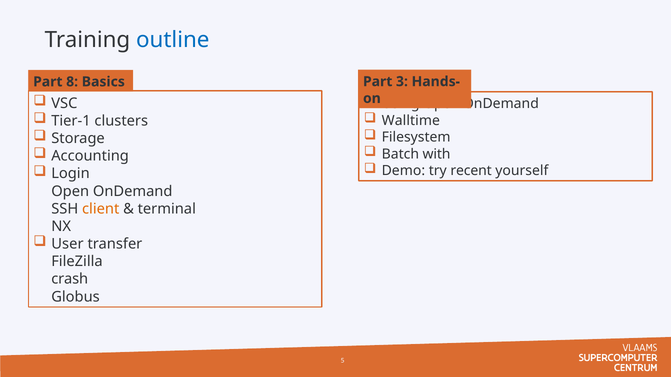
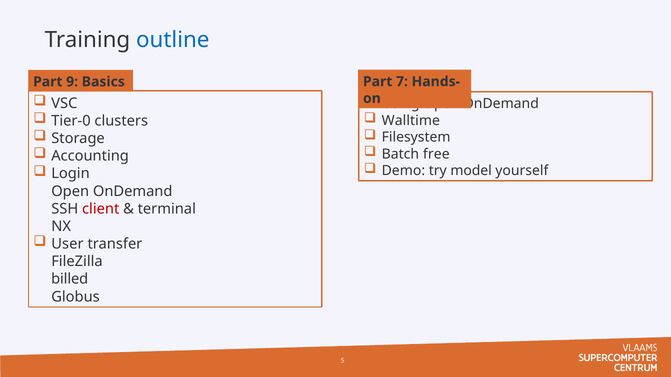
3: 3 -> 7 (402, 82)
8: 8 -> 9 (72, 82)
Tier-1: Tier-1 -> Tier-0 (71, 121)
with: with -> free (436, 154)
recent: recent -> model (471, 171)
client colour: orange -> red (101, 209)
crash: crash -> billed (70, 279)
